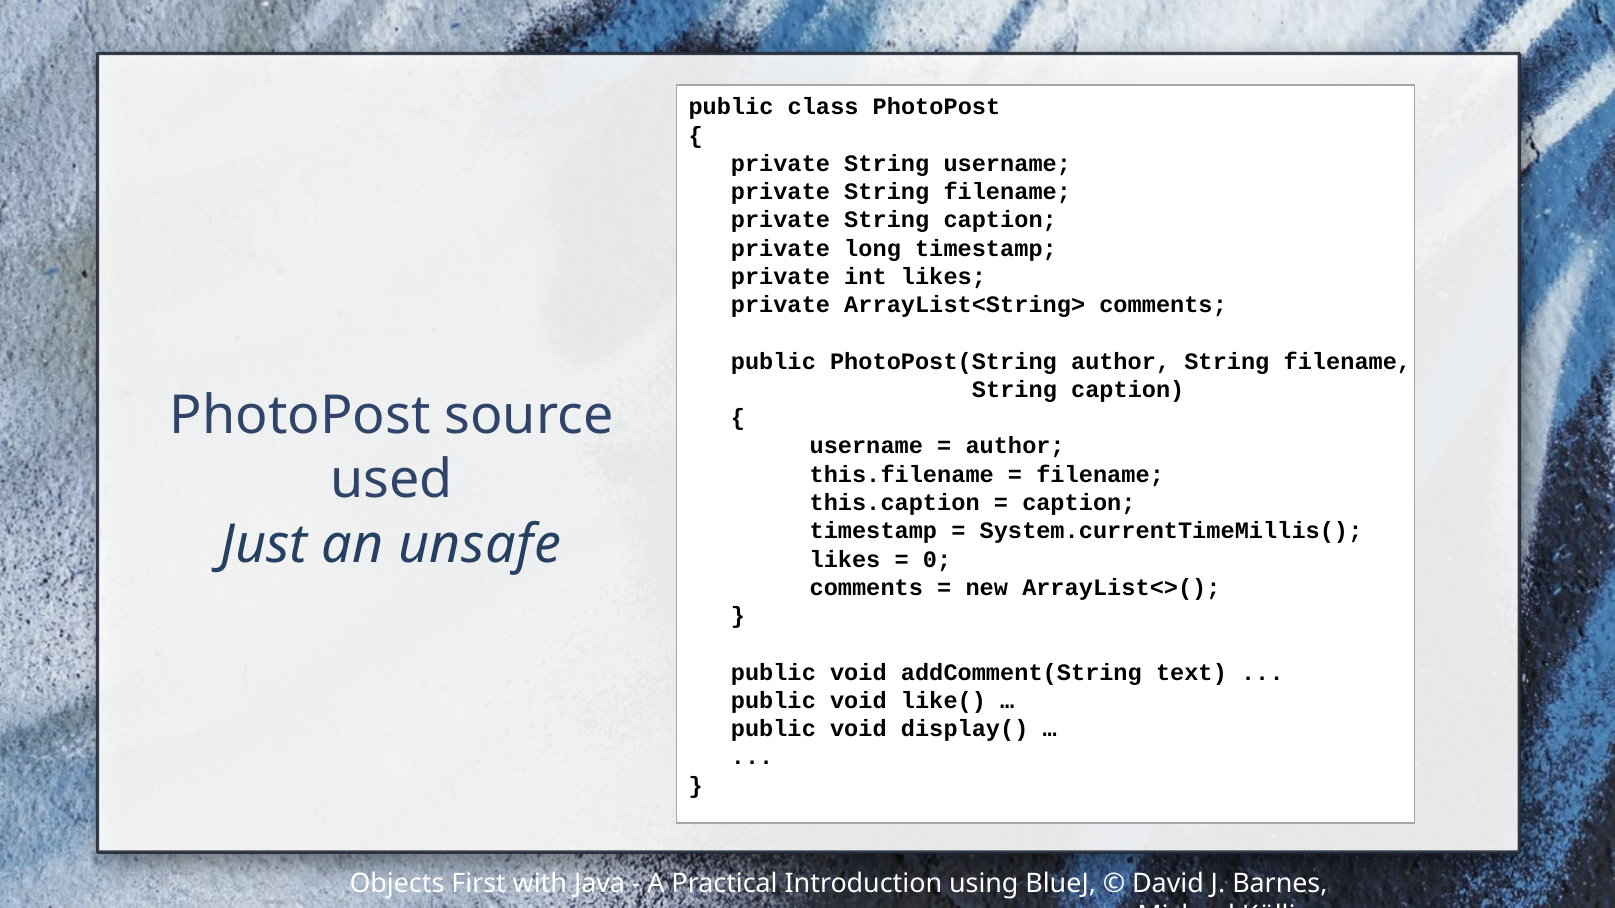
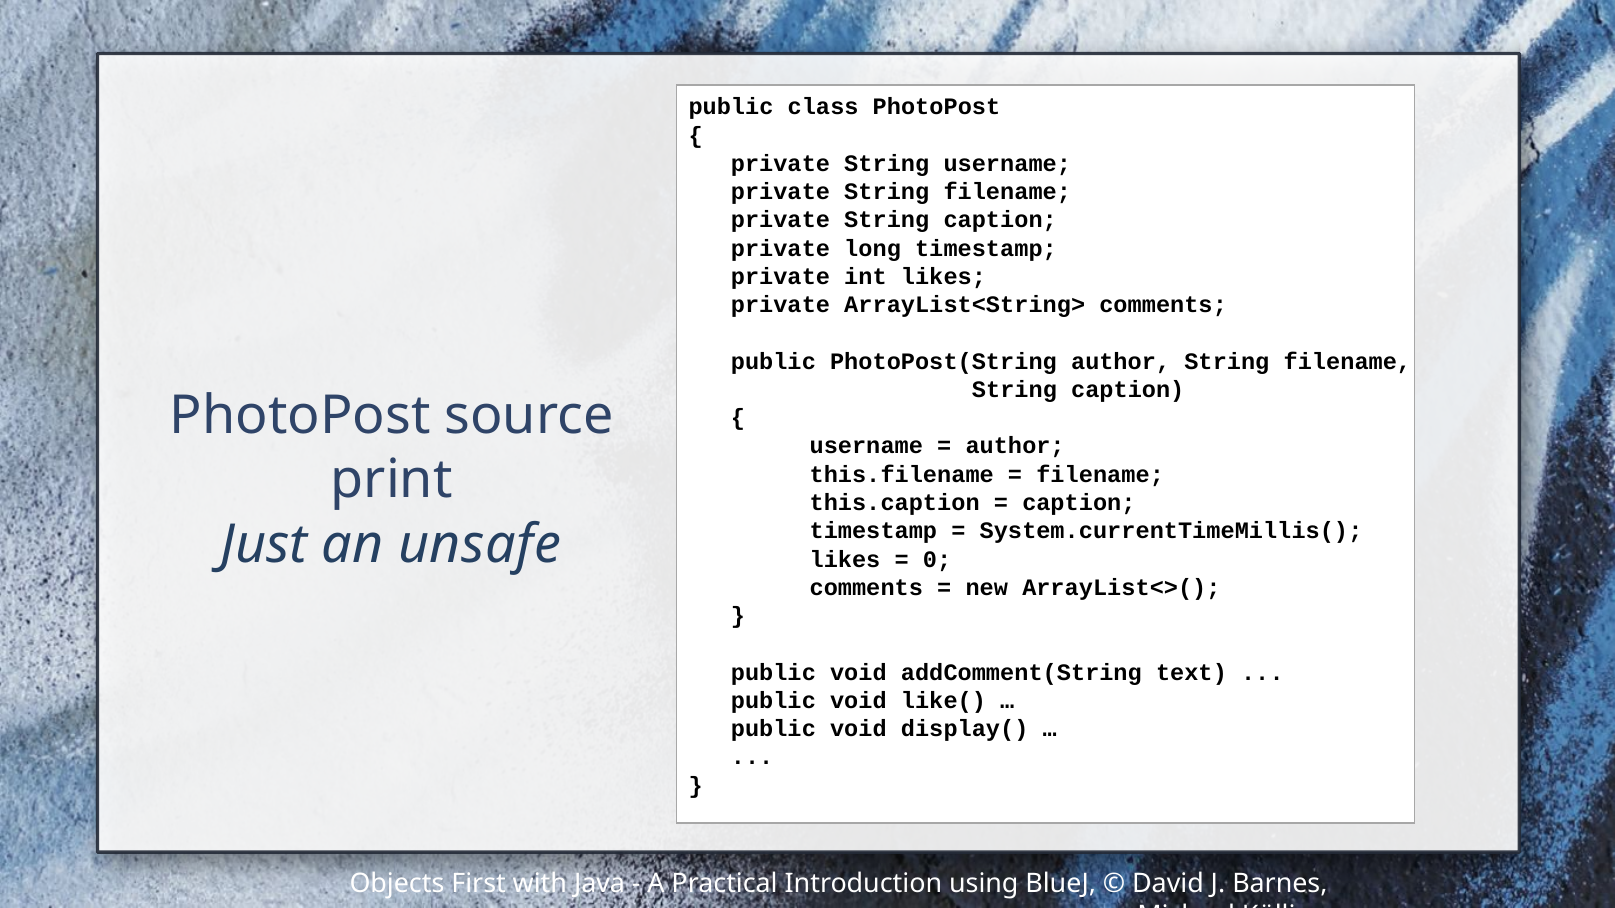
used: used -> print (392, 480)
